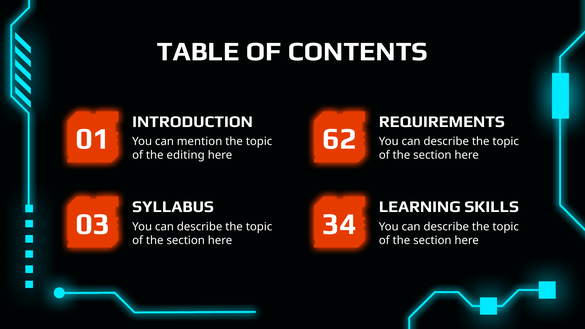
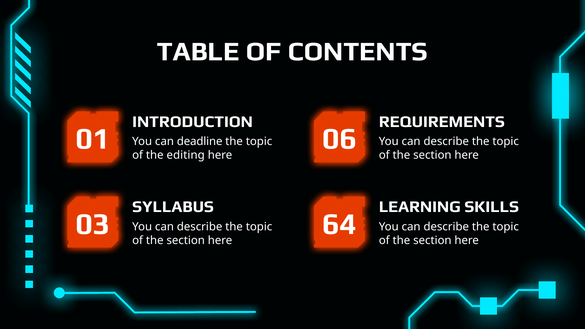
62: 62 -> 06 (340, 139)
mention: mention -> deadline (200, 142)
34: 34 -> 64 (340, 224)
